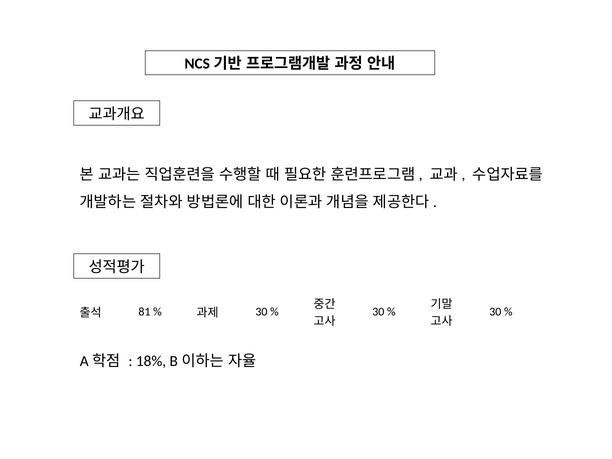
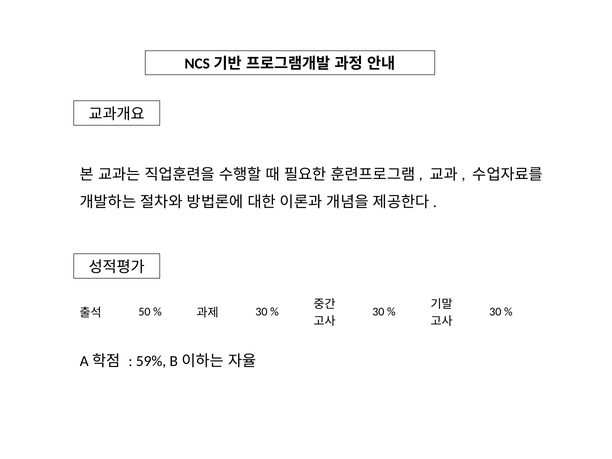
81: 81 -> 50 (144, 312)
18%: 18% -> 59% (151, 361)
